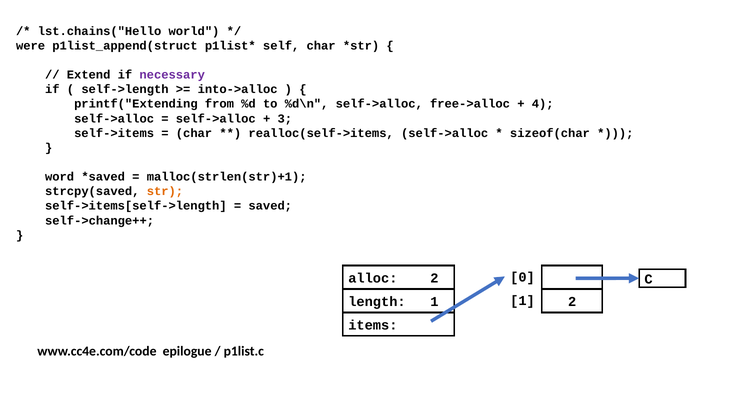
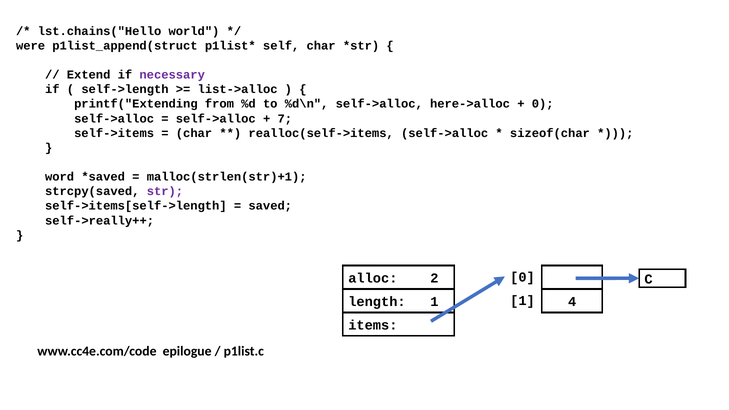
into->alloc: into->alloc -> list->alloc (238, 89)
free->alloc: free->alloc -> here->alloc (470, 104)
4: 4 -> 0 (543, 104)
3: 3 -> 7 (285, 119)
str colour: orange -> purple (165, 191)
self->change++: self->change++ -> self->really++ (100, 221)
2: 2 -> 4 (572, 302)
